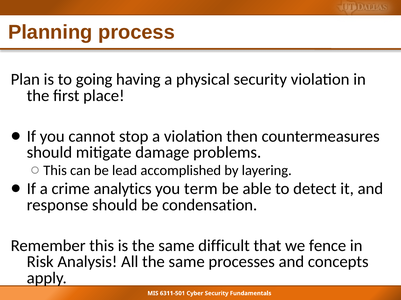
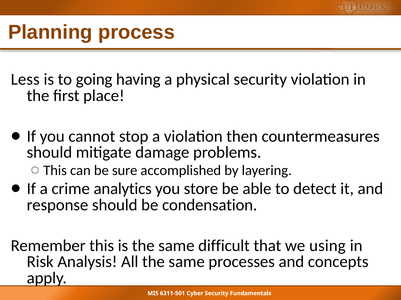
Plan: Plan -> Less (25, 80)
lead: lead -> sure (125, 171)
term: term -> store (201, 189)
fence: fence -> using (327, 246)
